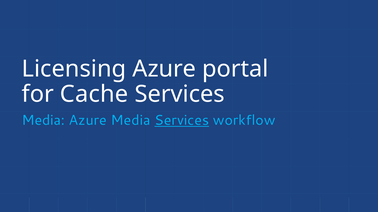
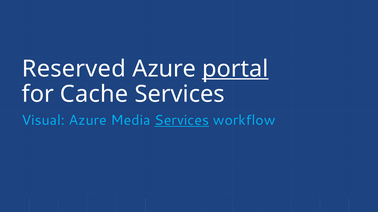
Licensing: Licensing -> Reserved (74, 69)
portal underline: none -> present (235, 69)
Media: Media -> Visual (43, 121)
